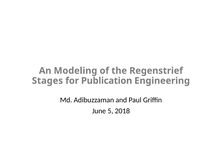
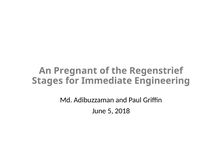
Modeling: Modeling -> Pregnant (75, 70)
Publication: Publication -> Immediate (107, 80)
